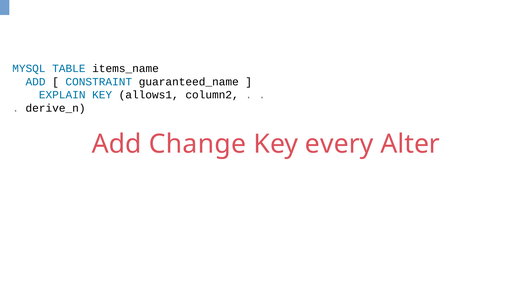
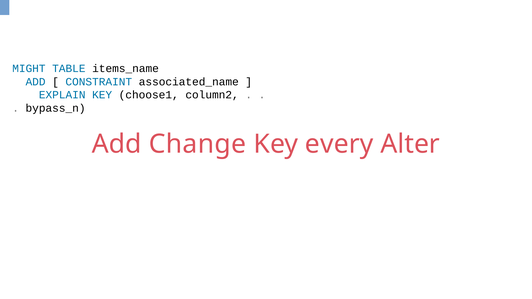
MYSQL: MYSQL -> MIGHT (29, 68)
guaranteed_name: guaranteed_name -> associated_name (189, 82)
allows1: allows1 -> choose1 (149, 95)
derive_n: derive_n -> bypass_n (56, 108)
